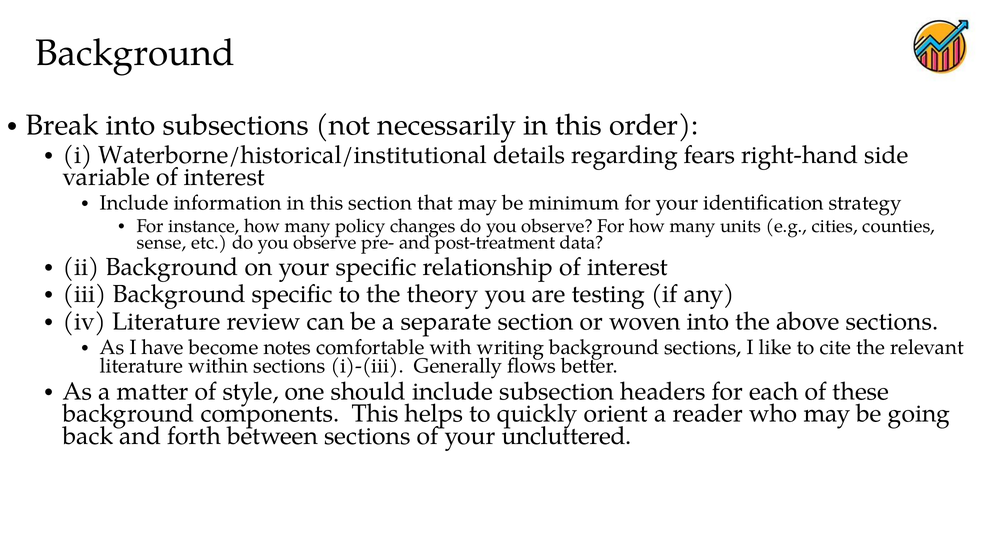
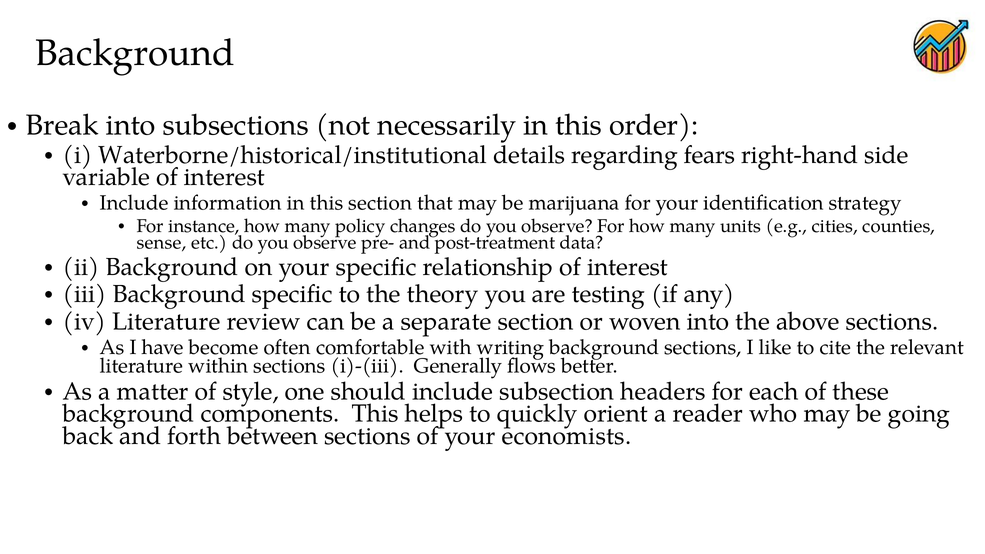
minimum: minimum -> marijuana (574, 203)
notes: notes -> often (287, 348)
uncluttered: uncluttered -> economists (566, 436)
